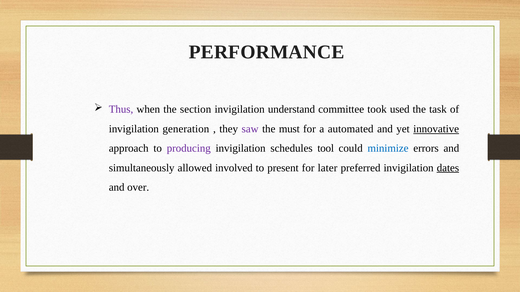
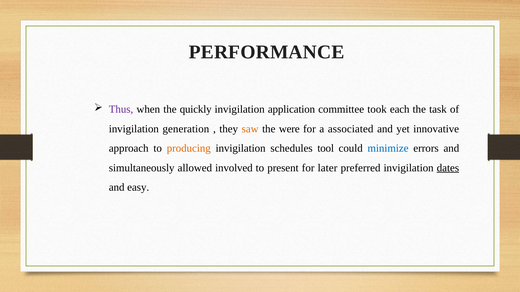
section: section -> quickly (196, 110)
understand: understand -> application (292, 110)
used: used -> each (400, 110)
saw colour: purple -> orange (250, 129)
must: must -> were (289, 129)
automated: automated -> associated (351, 129)
innovative underline: present -> none (436, 129)
producing colour: purple -> orange (189, 149)
over: over -> easy (138, 188)
